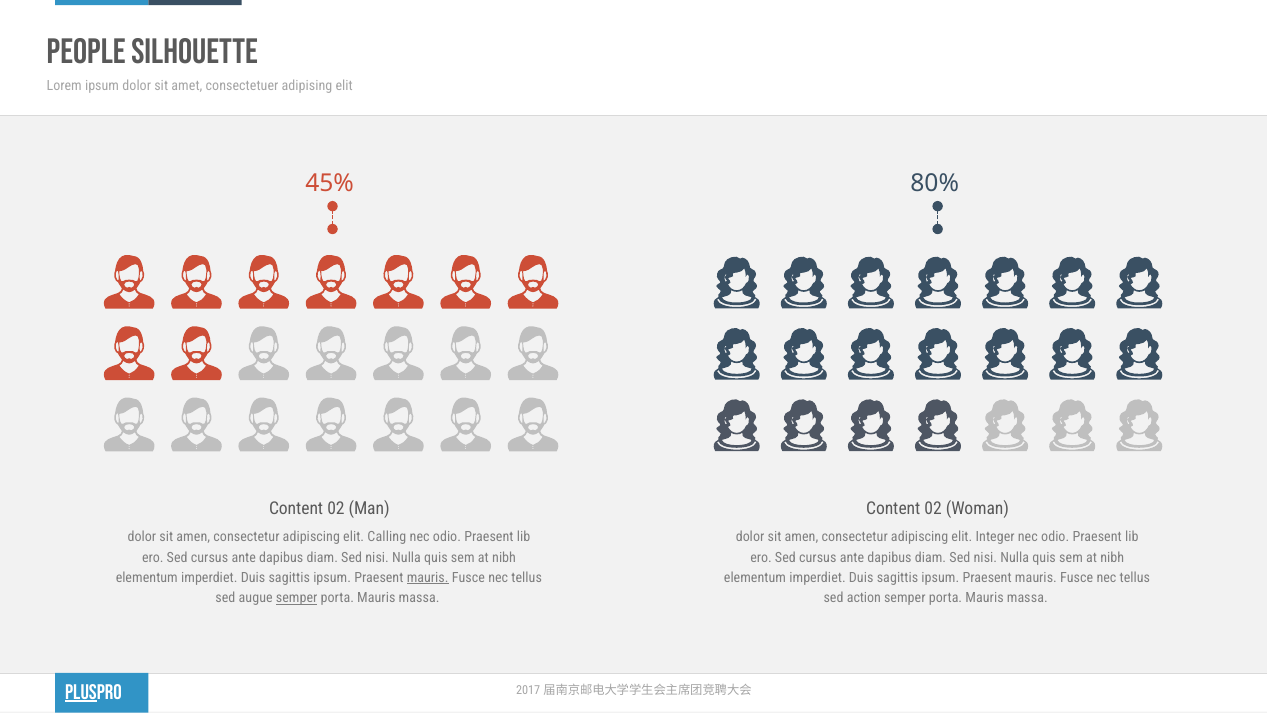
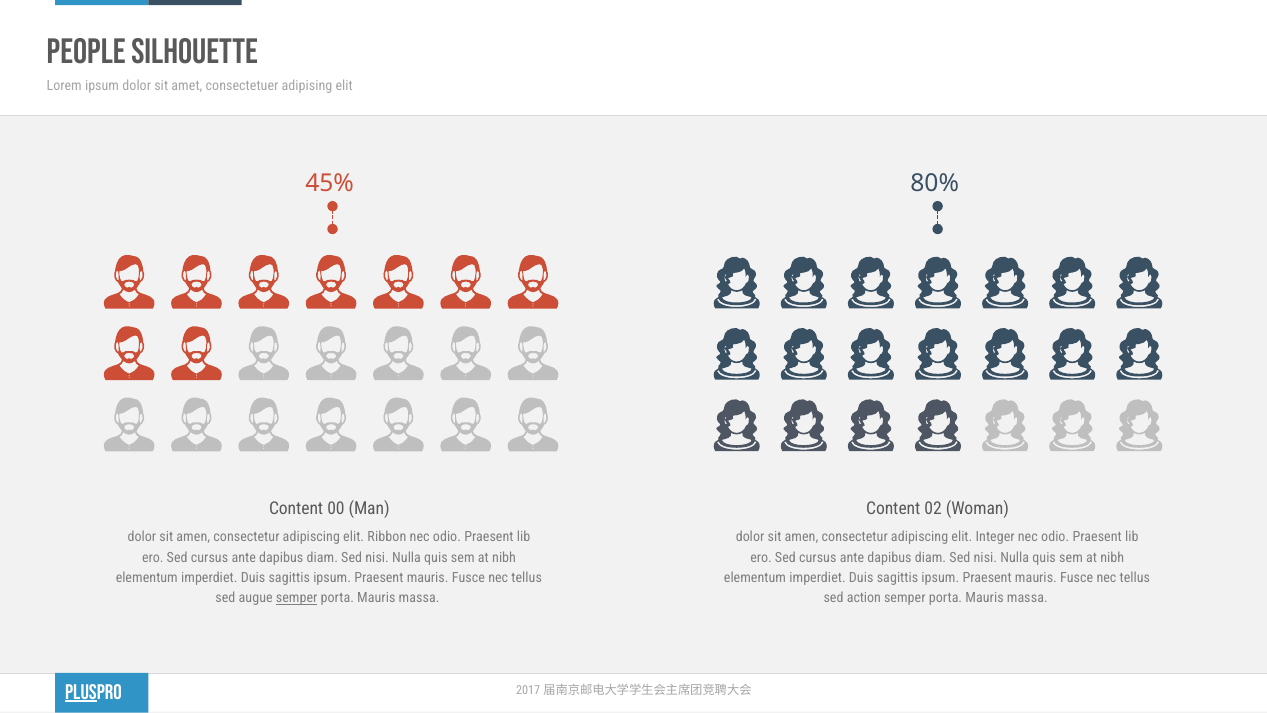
02: 02 -> 00 (336, 509)
Calling: Calling -> Ribbon (387, 537)
mauris underline: present -> none (428, 577)
